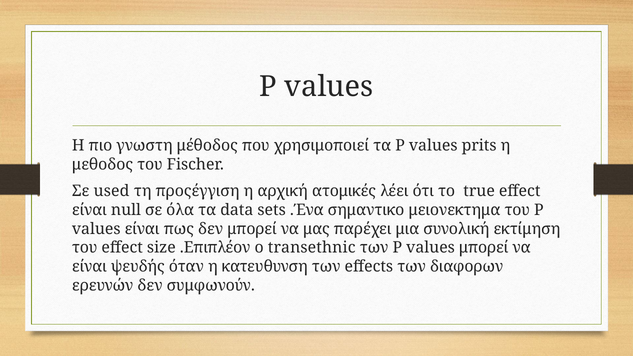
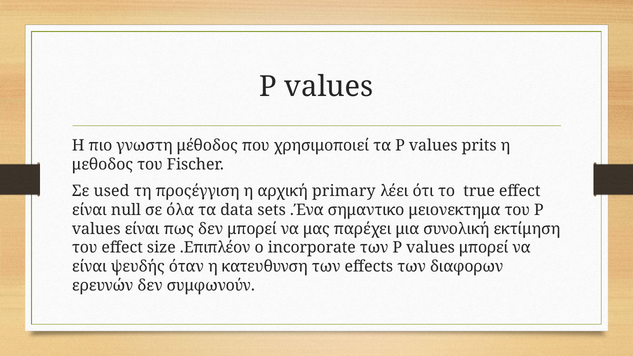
ατομικές: ατομικές -> primary (344, 191)
transethnic: transethnic -> incorporate (312, 248)
